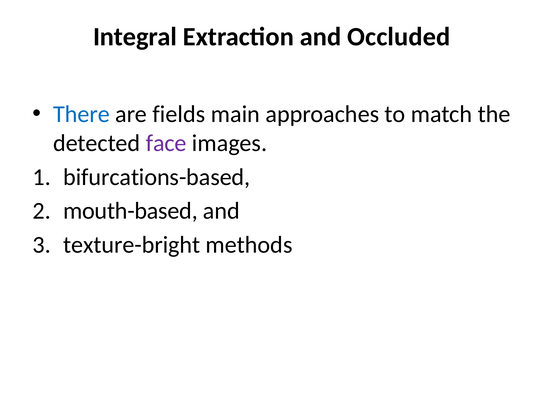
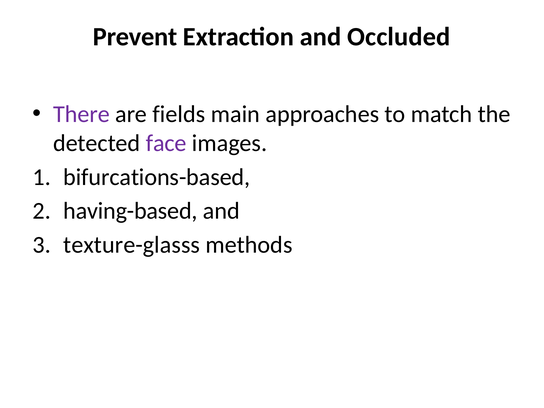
Integral: Integral -> Prevent (135, 37)
There colour: blue -> purple (81, 114)
mouth-based: mouth-based -> having-based (130, 211)
texture-bright: texture-bright -> texture-glasss (132, 245)
